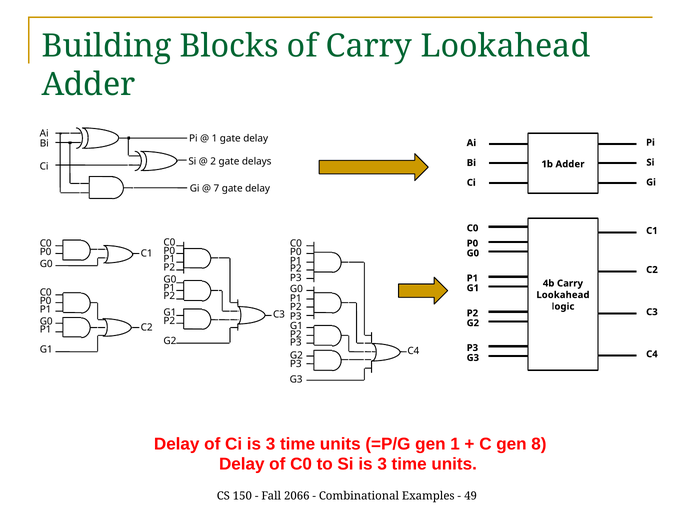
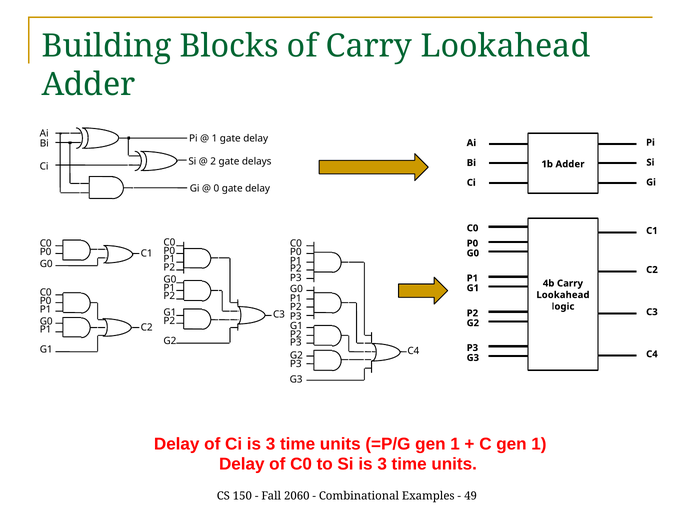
7: 7 -> 0 (216, 188)
C gen 8: 8 -> 1 (539, 444)
2066: 2066 -> 2060 (297, 496)
